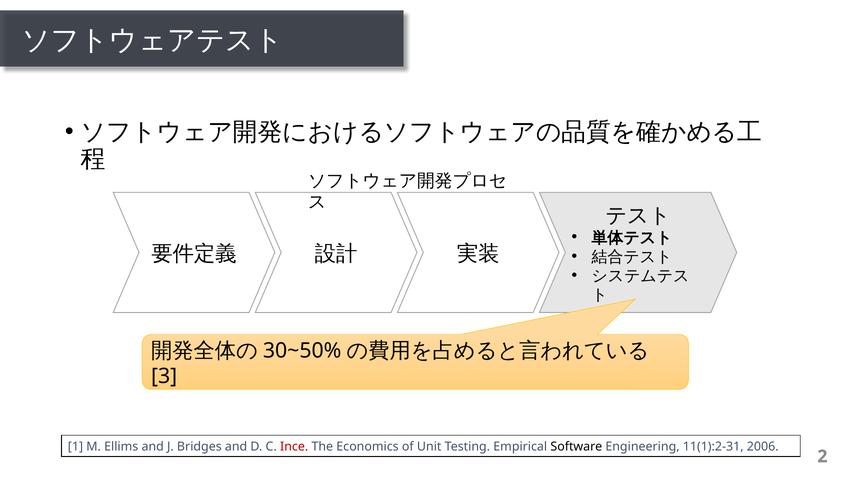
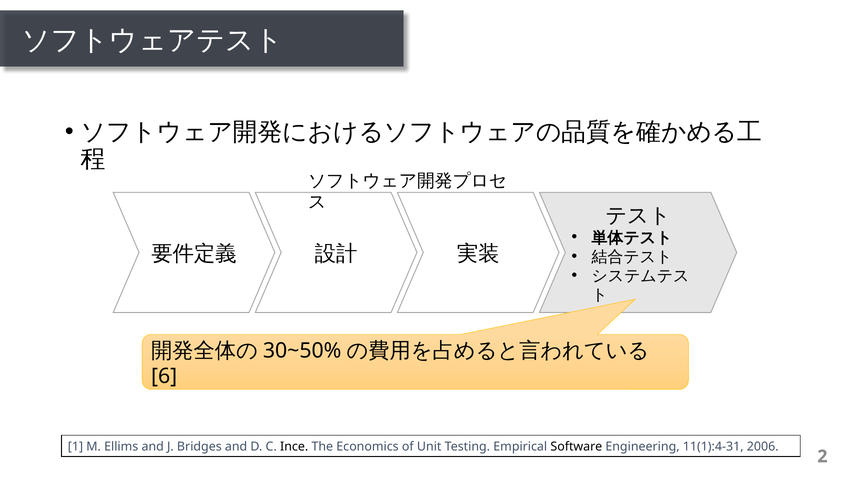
3: 3 -> 6 (164, 376)
Ince colour: red -> black (294, 446)
11(1):2-31: 11(1):2-31 -> 11(1):4-31 (713, 446)
